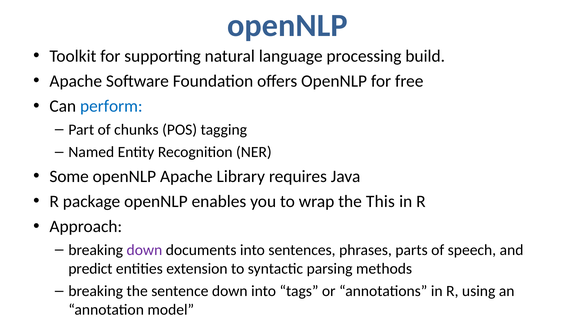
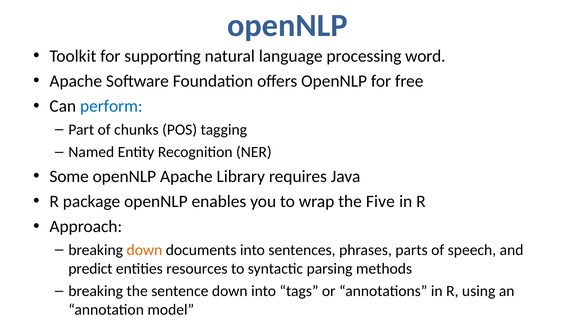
build: build -> word (425, 56)
This: This -> Five (380, 202)
down colour: purple -> orange (144, 250)
extension: extension -> resources (197, 269)
